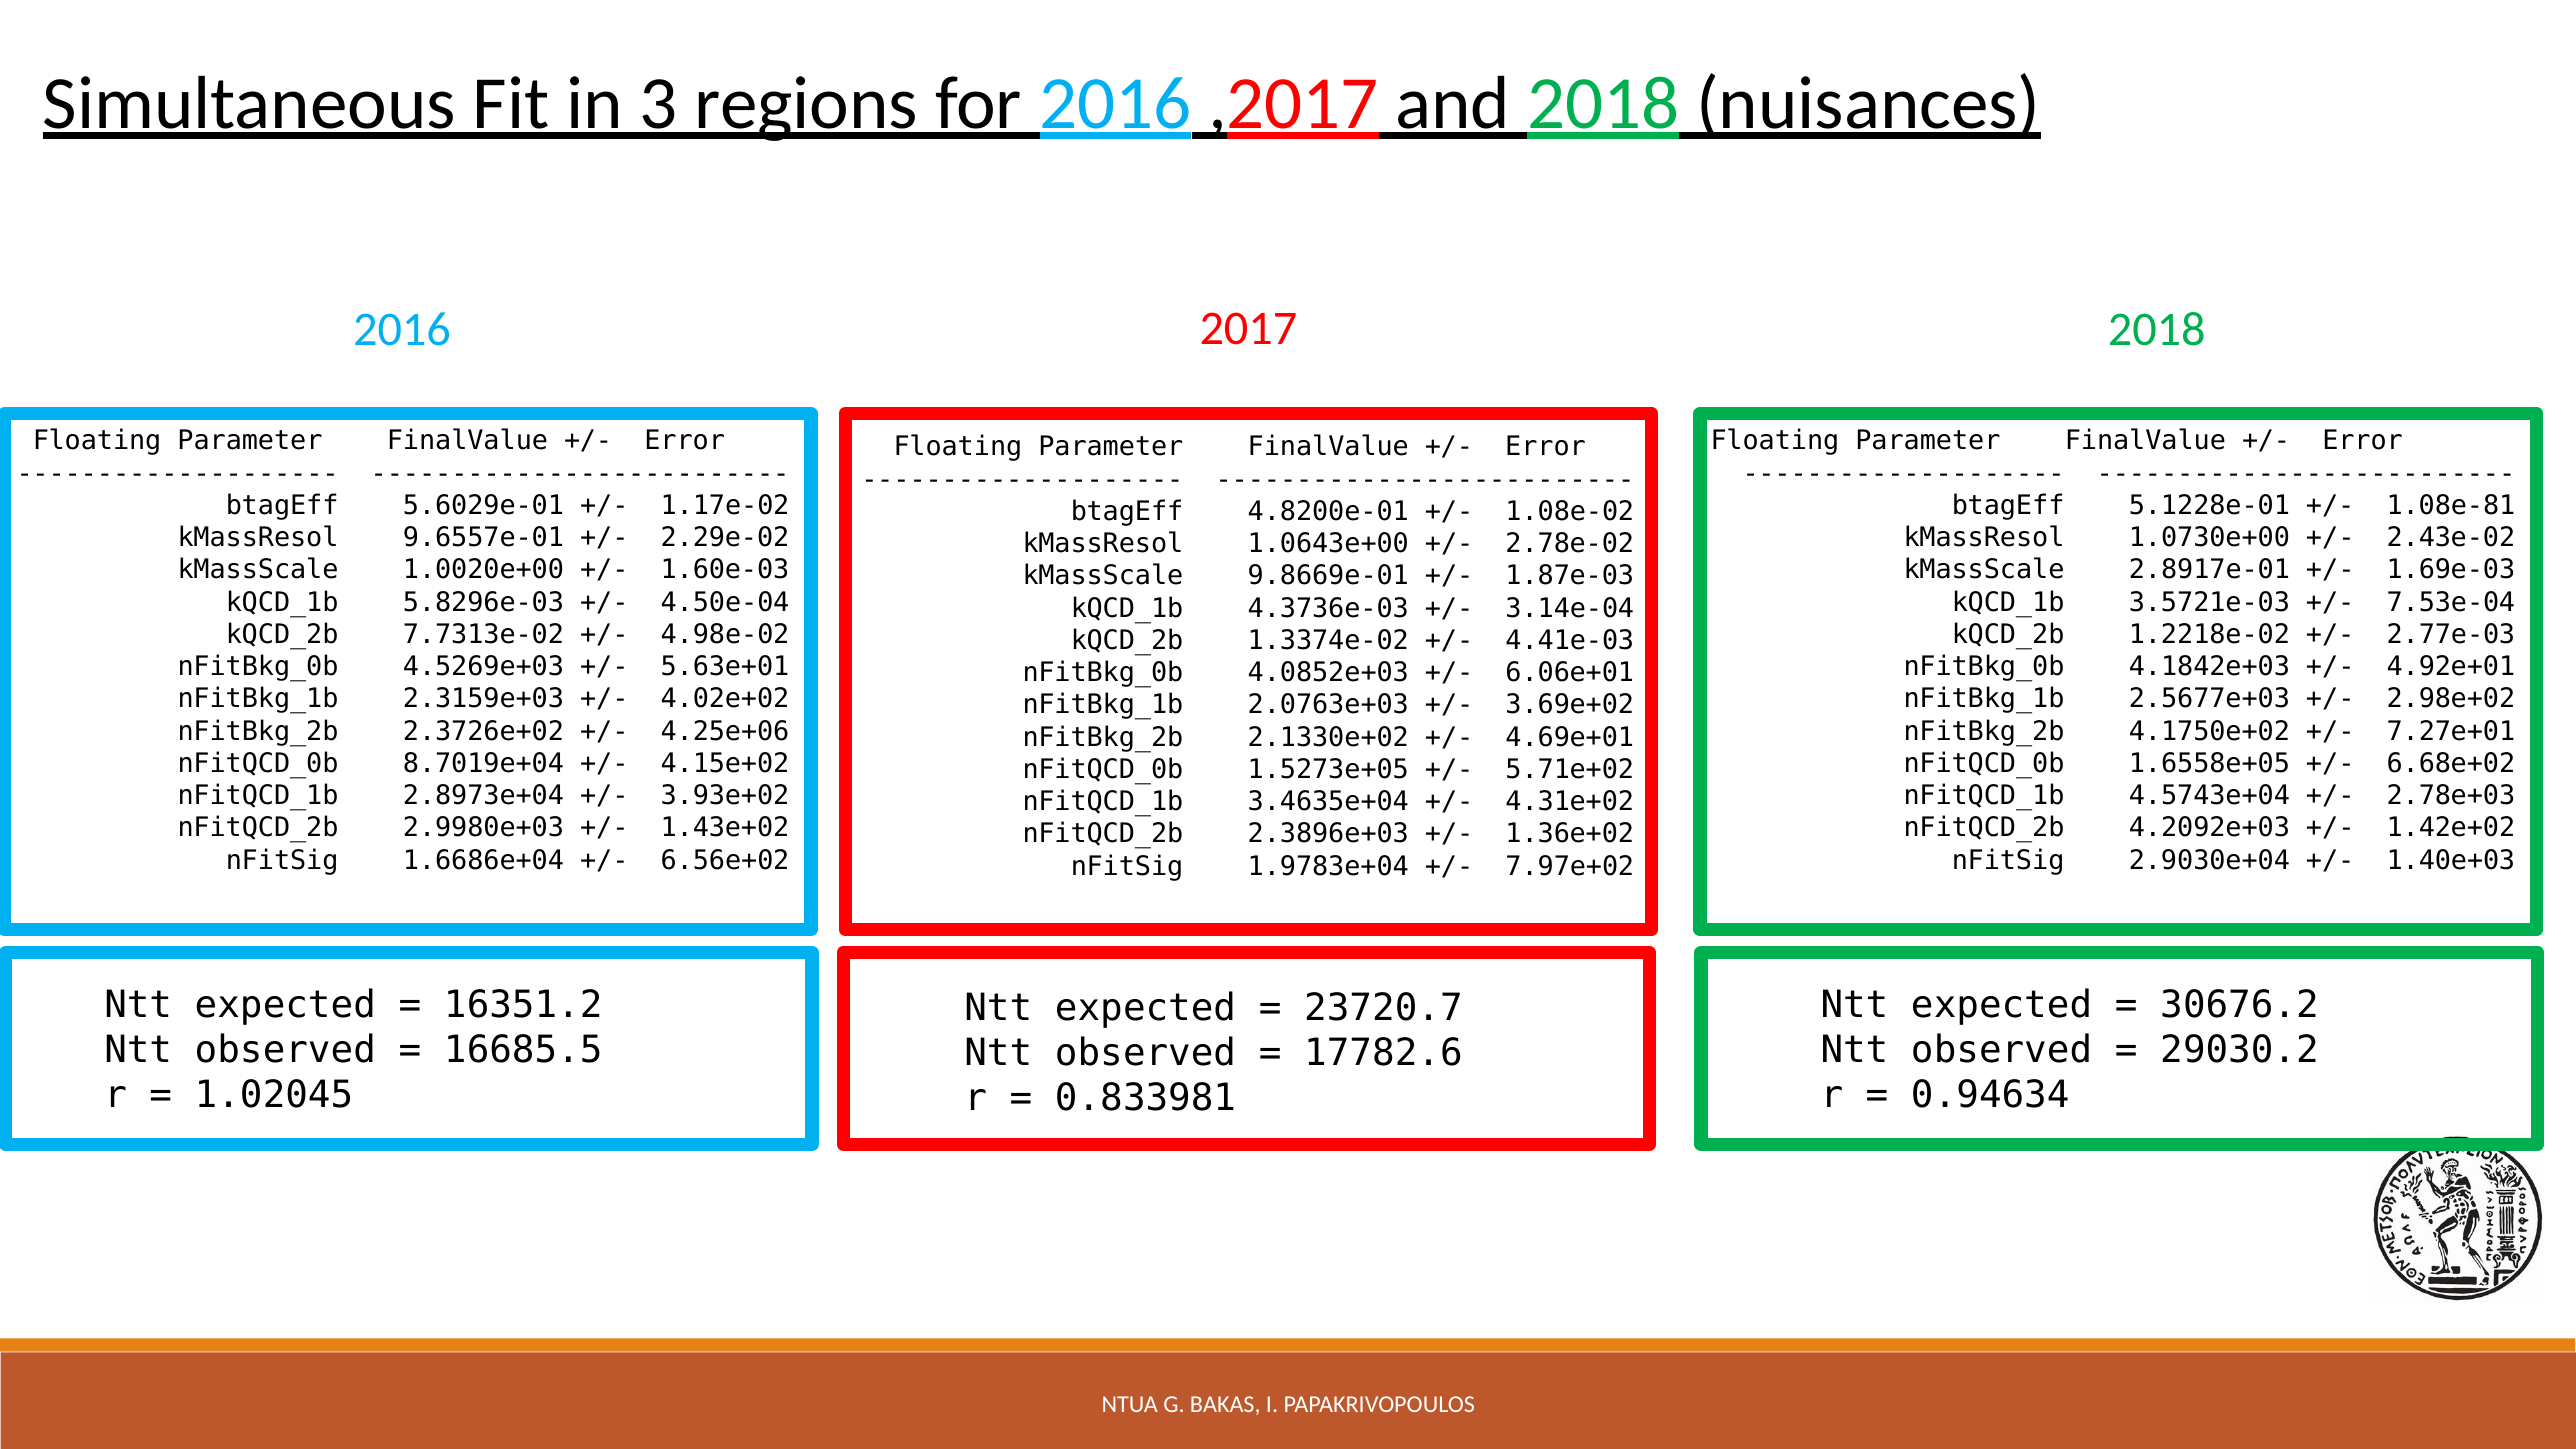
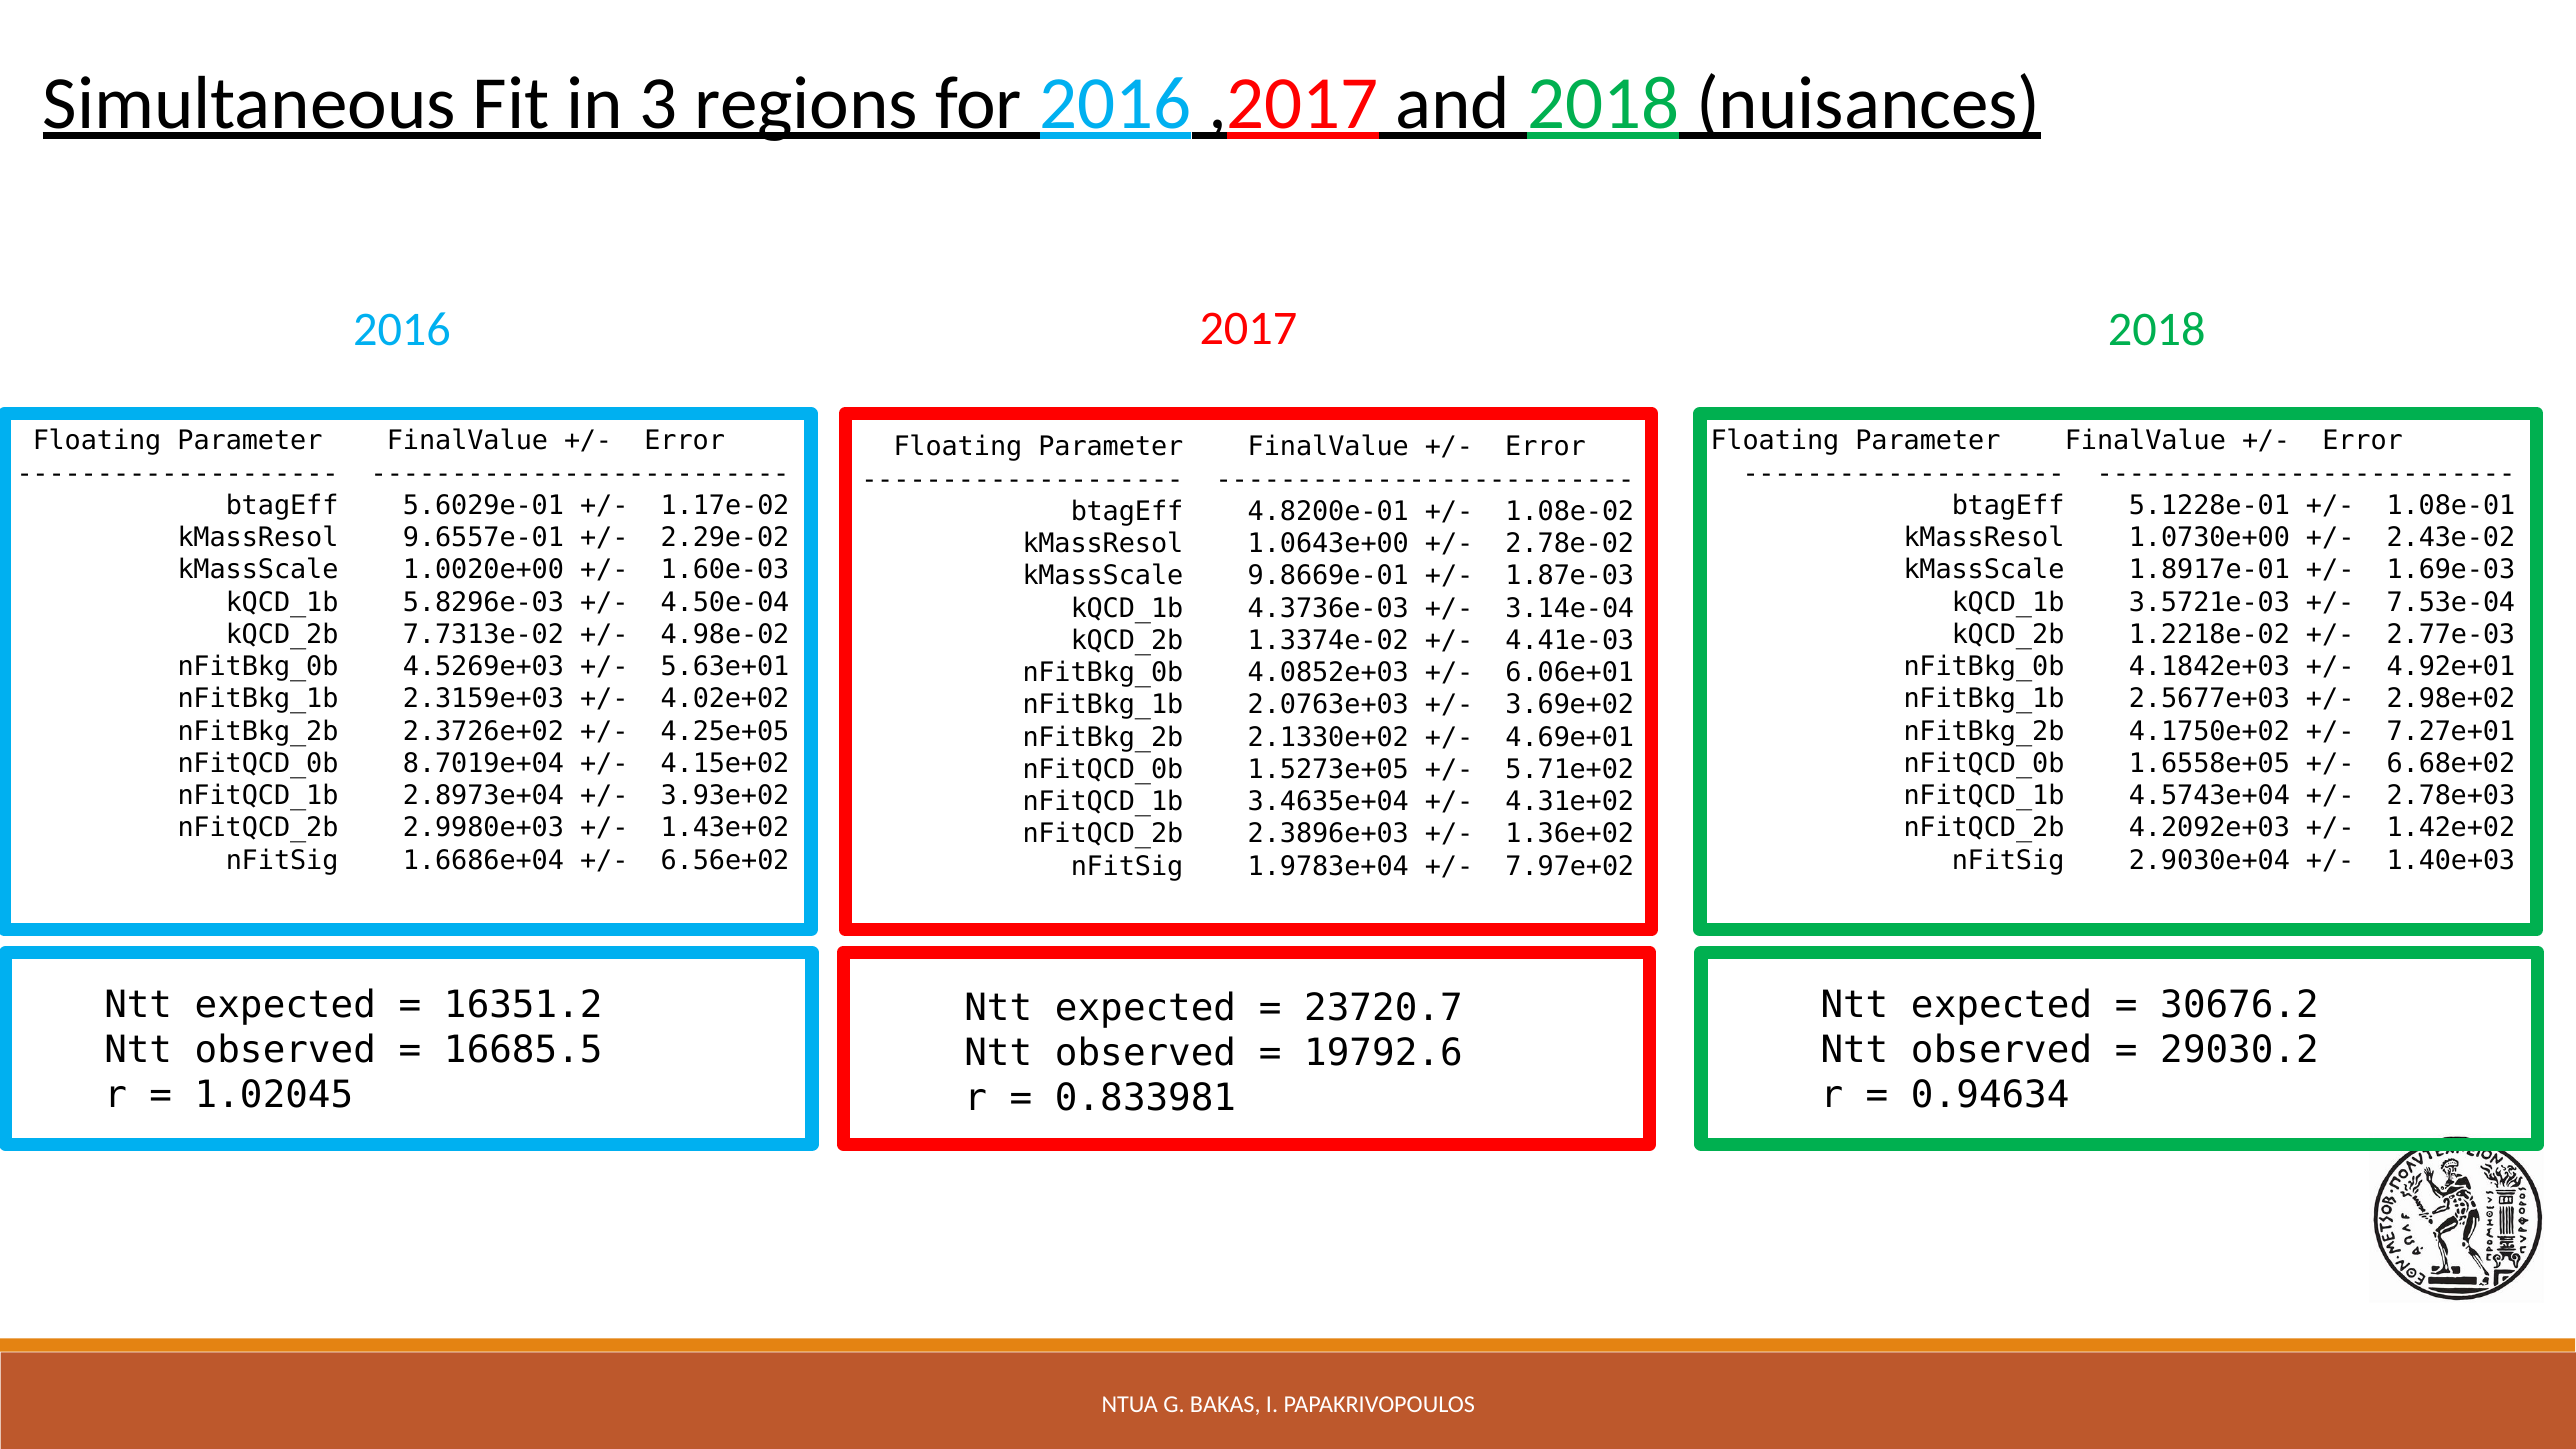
1.08e-81: 1.08e-81 -> 1.08e-01 (2451, 505)
2.8917e-01: 2.8917e-01 -> 1.8917e-01 (2209, 570)
4.25e+06: 4.25e+06 -> 4.25e+05 (725, 731)
17782.6: 17782.6 -> 19792.6 (1383, 1053)
